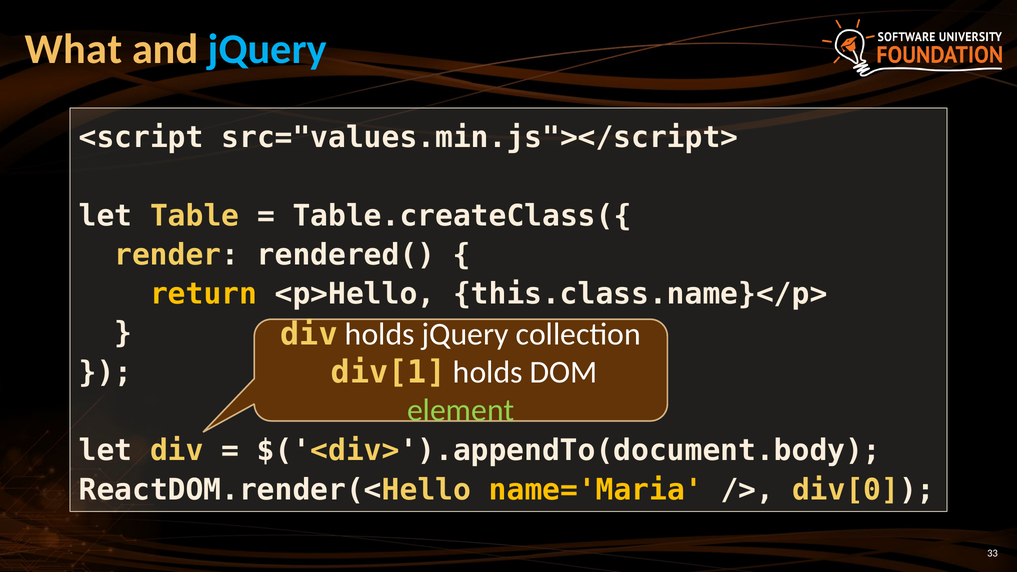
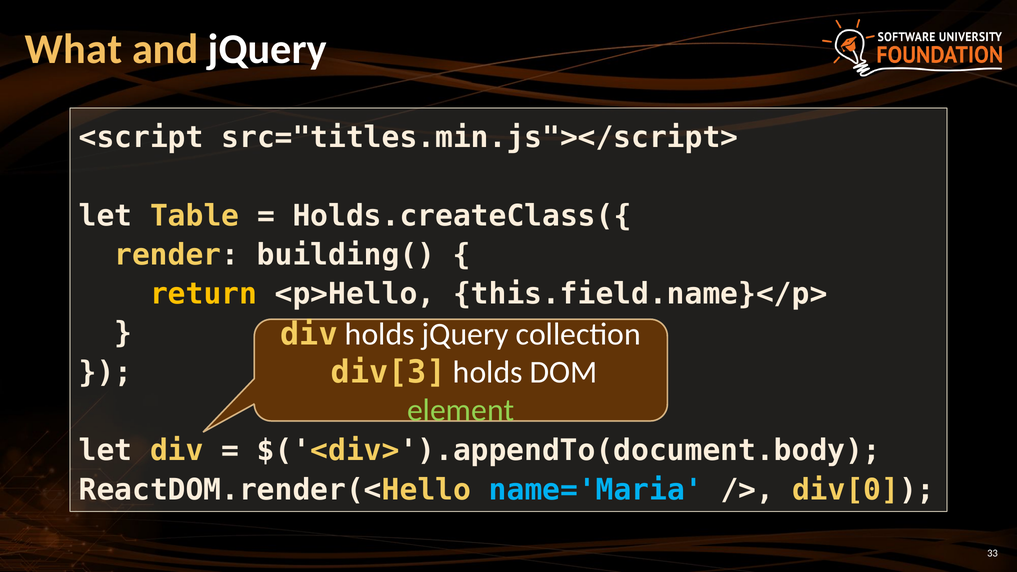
jQuery colour: light blue -> white (267, 49)
src="values.min.js"></script>: src="values.min.js"></script> -> src="titles.min.js"></script> (480, 137)
Table.createClass({: Table.createClass({ -> Holds.createClass({ (462, 216)
rendered(: rendered( -> building( (346, 255)
this.class.name}</p>: this.class.name}</p> -> this.field.name}</p> (640, 294)
div[1: div[1 -> div[3 (388, 372)
name='Maria colour: yellow -> light blue (596, 490)
